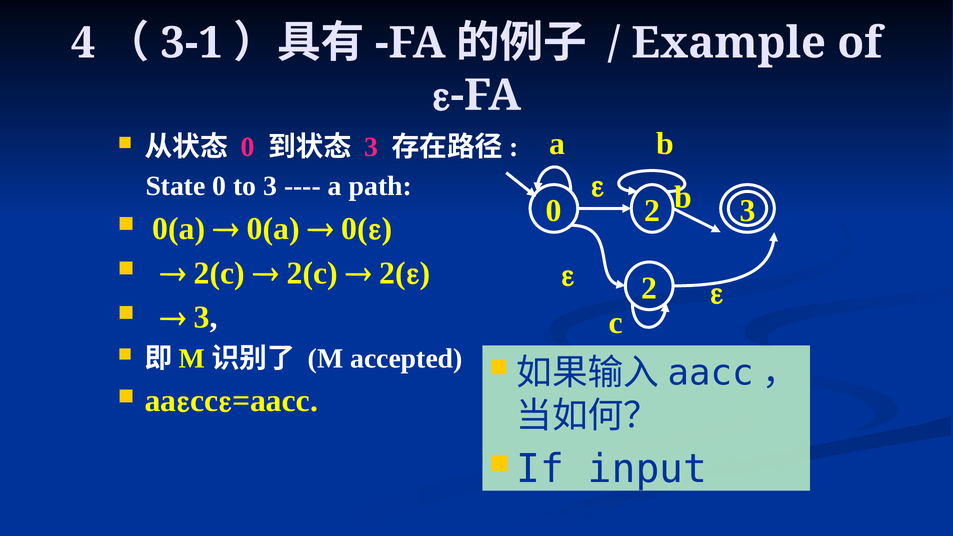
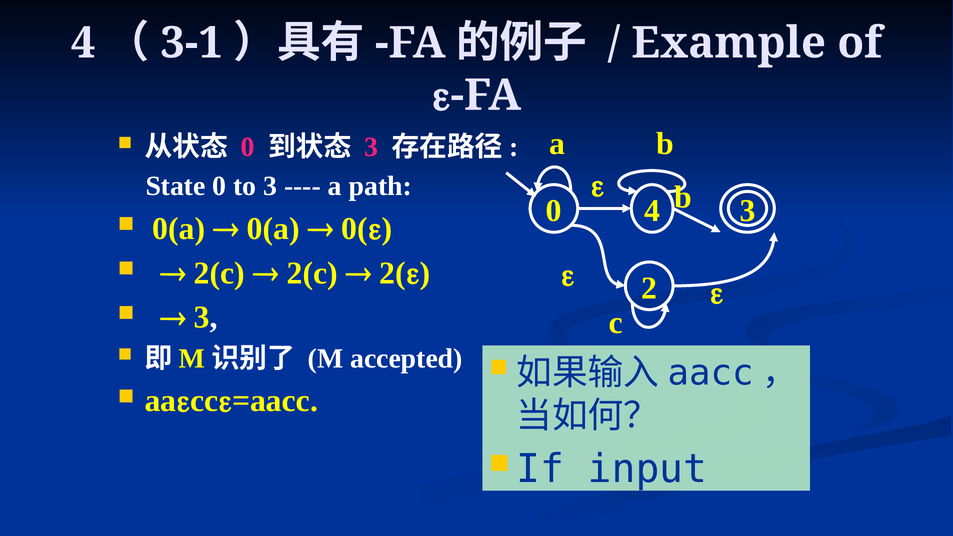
0 2: 2 -> 4 (652, 211)
